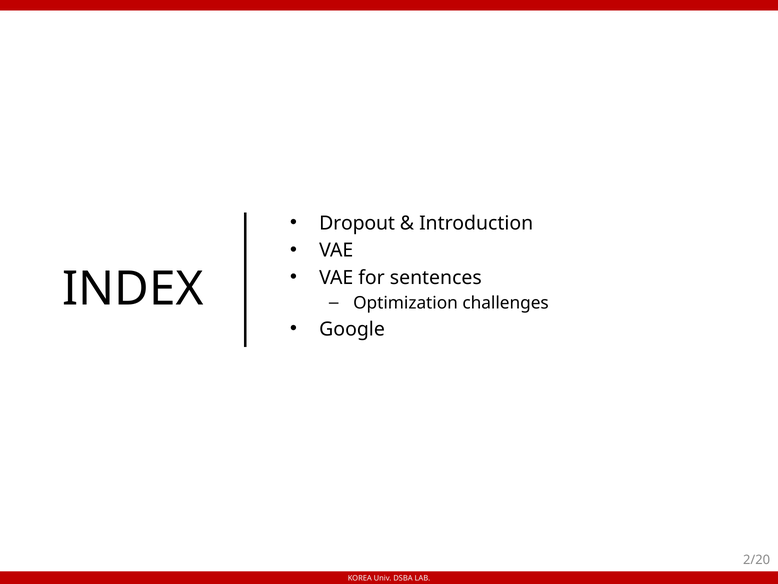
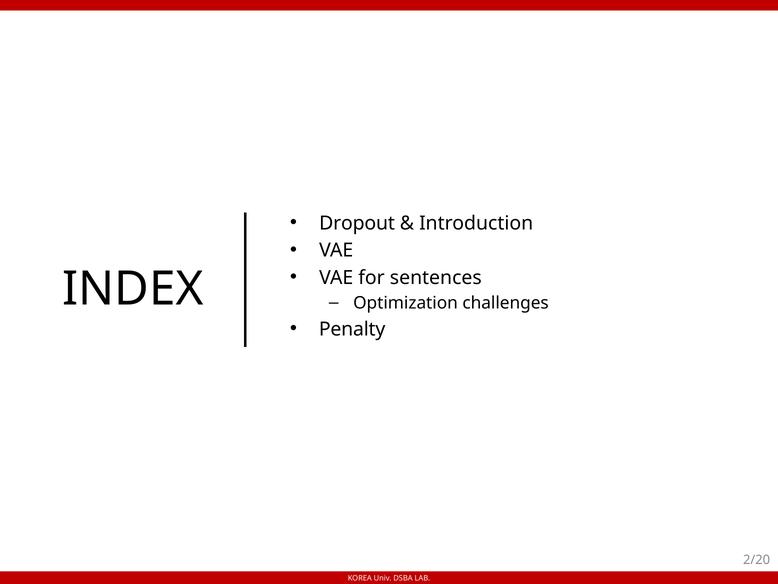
Google: Google -> Penalty (352, 329)
